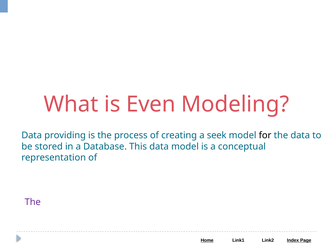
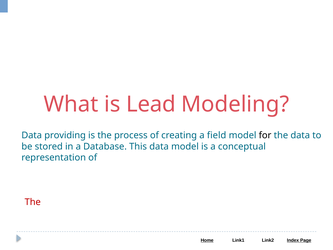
Even: Even -> Lead (151, 104)
seek: seek -> field (217, 135)
The colour: purple -> red (33, 202)
